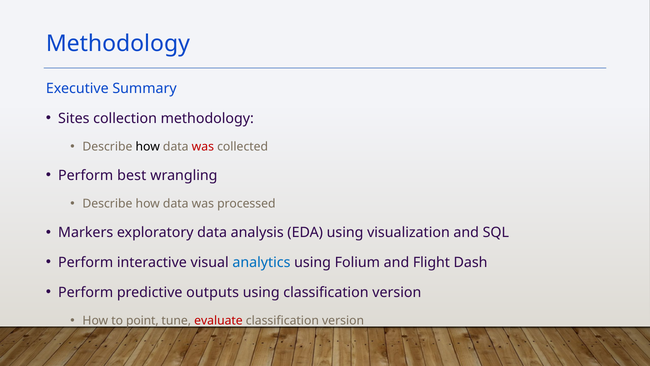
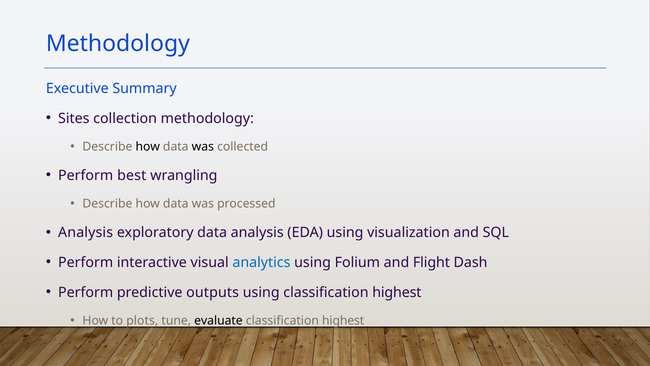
was colour: red -> black (203, 147)
Markers: Markers -> Analysis (86, 232)
using classification version: version -> highest (397, 292)
point: point -> plots (142, 320)
evaluate colour: red -> black (218, 320)
version: version -> highest (343, 320)
